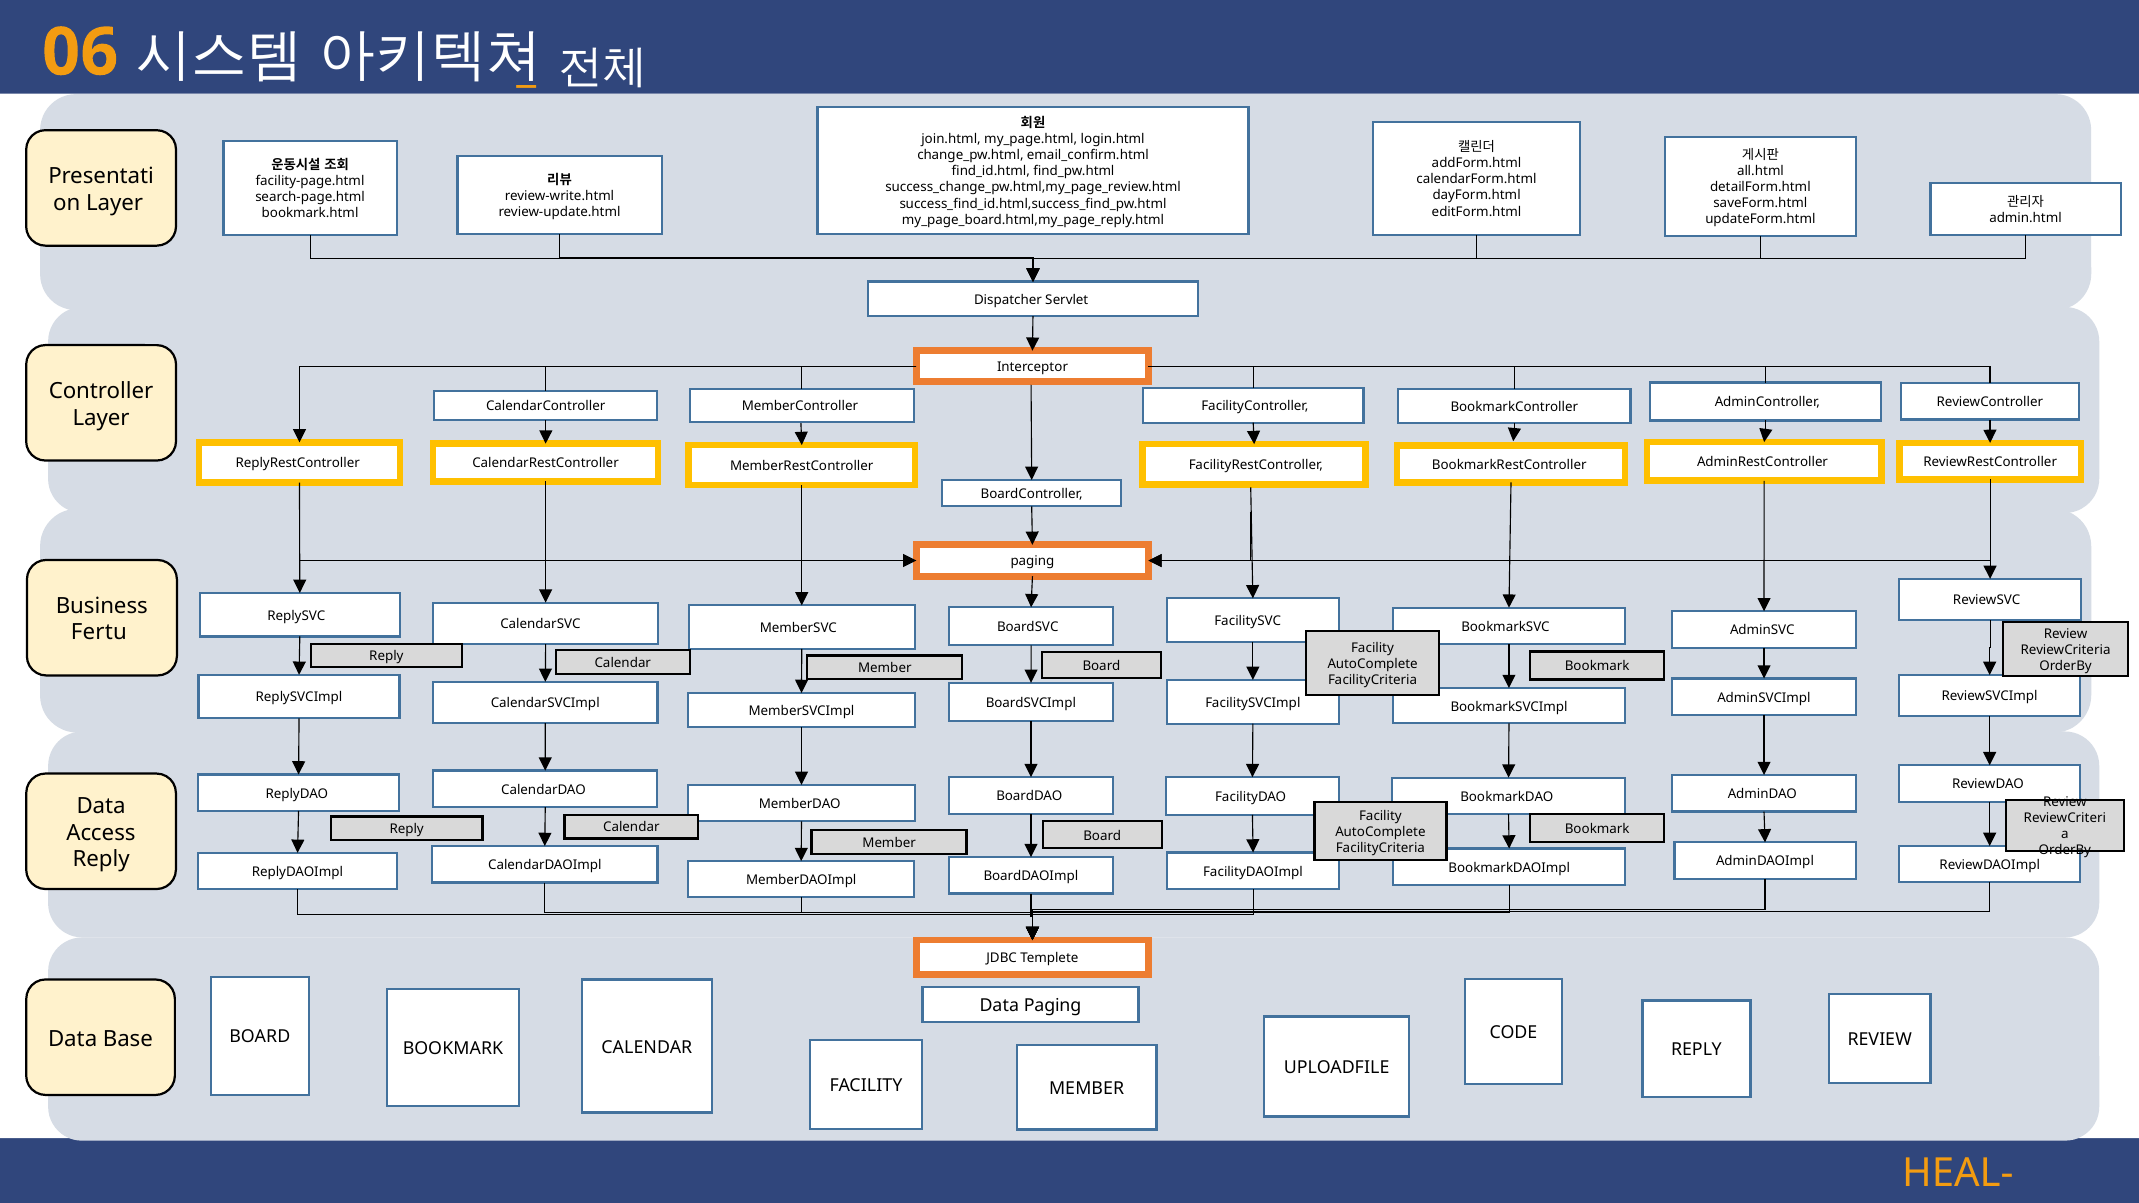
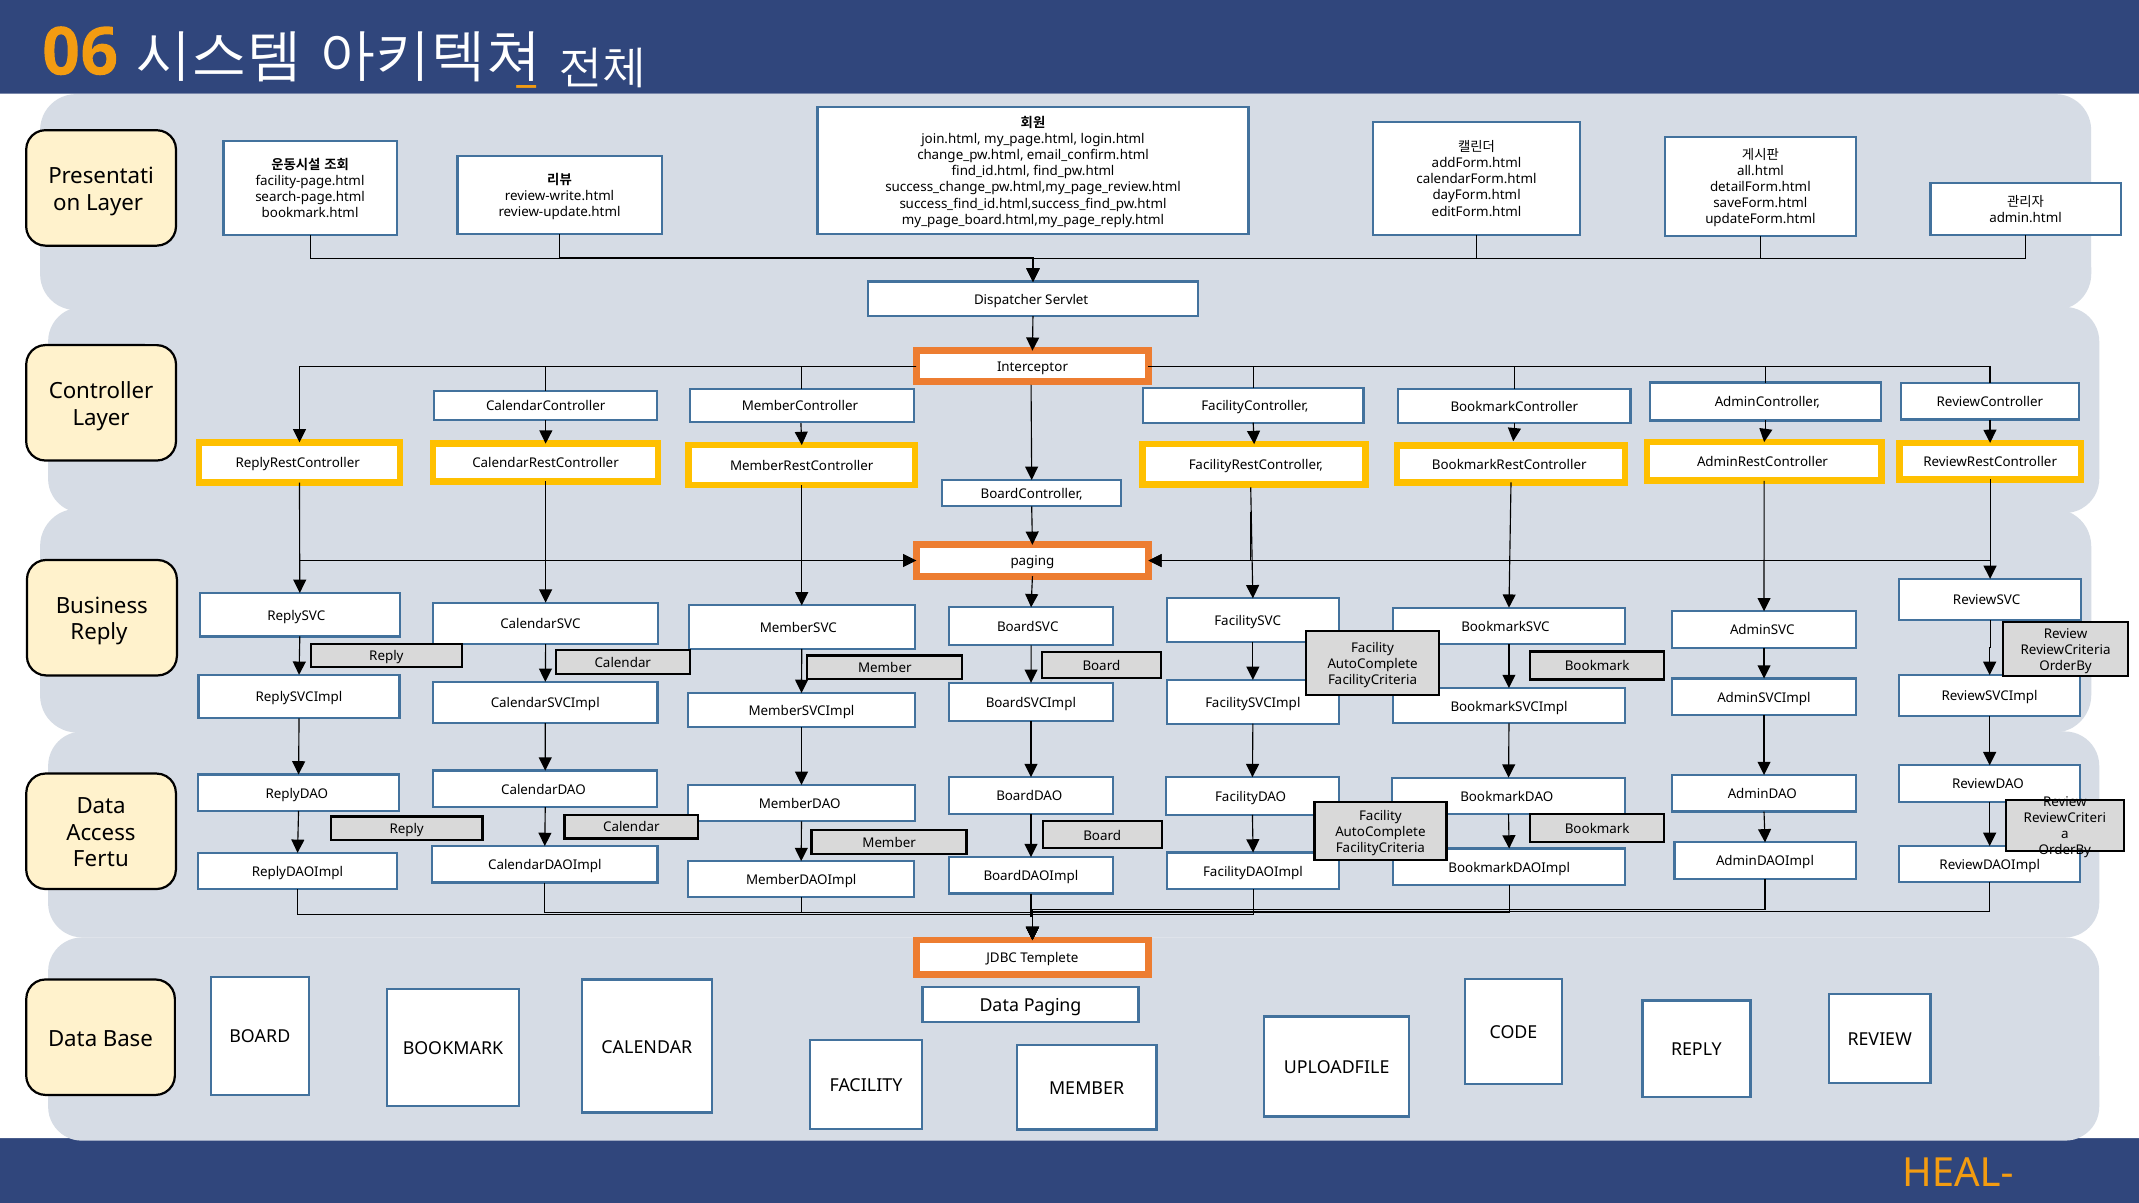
Fertu: Fertu -> Reply (99, 633)
Reply: Reply -> Fertu (101, 860)
